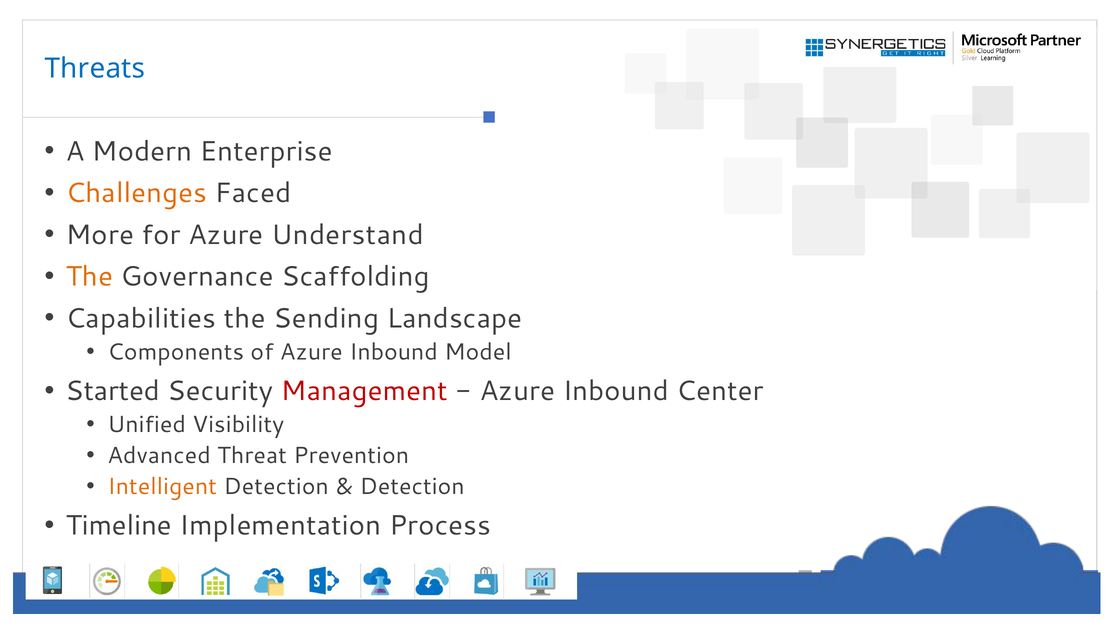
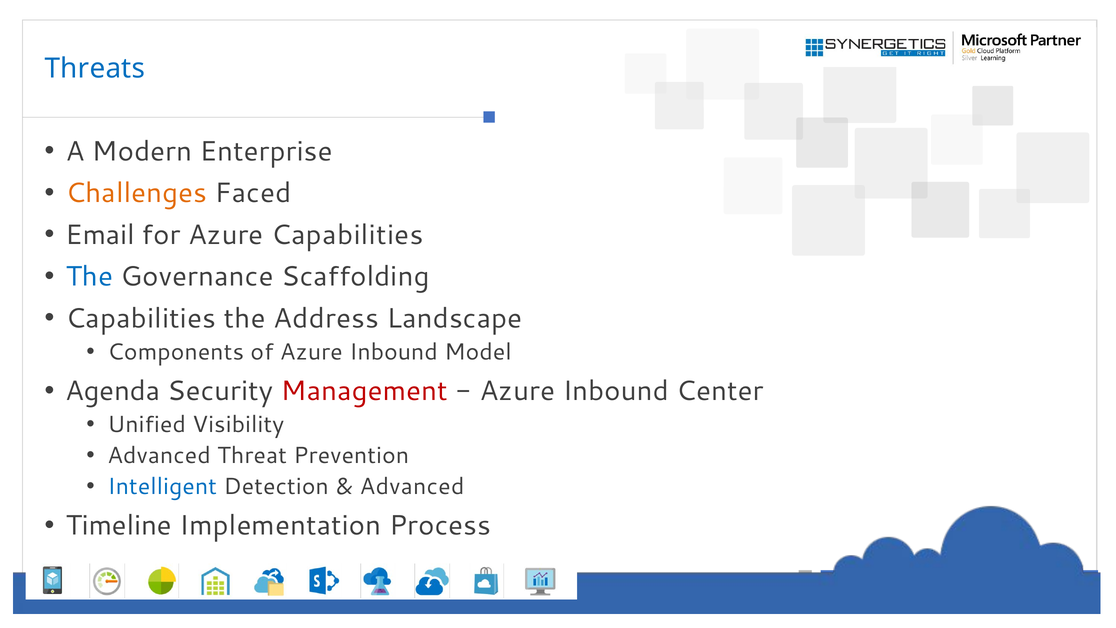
More: More -> Email (100, 235)
Azure Understand: Understand -> Capabilities (347, 235)
The colour: orange -> blue (89, 277)
Sending: Sending -> Address (326, 318)
Started: Started -> Agenda (113, 391)
Intelligent colour: orange -> blue (162, 486)
Detection: Detection -> Advanced (412, 486)
